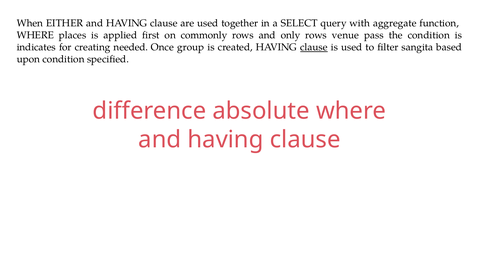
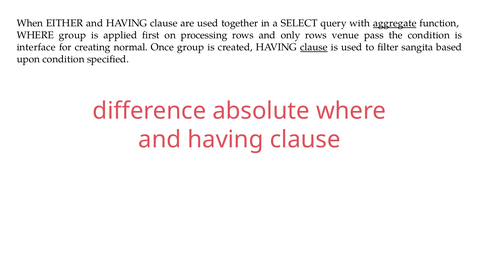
aggregate underline: none -> present (395, 23)
WHERE places: places -> group (73, 35)
commonly: commonly -> processing (204, 35)
indicates: indicates -> interface (36, 47)
needed: needed -> normal (131, 47)
